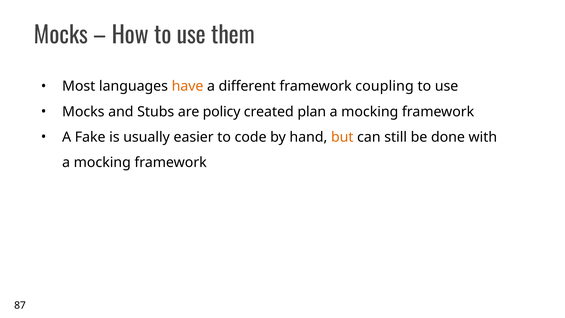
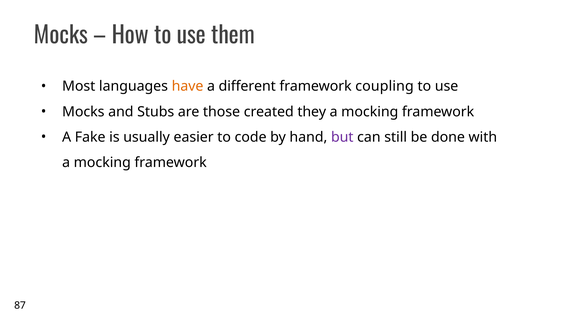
policy: policy -> those (222, 112)
plan: plan -> they (312, 112)
but colour: orange -> purple (342, 137)
